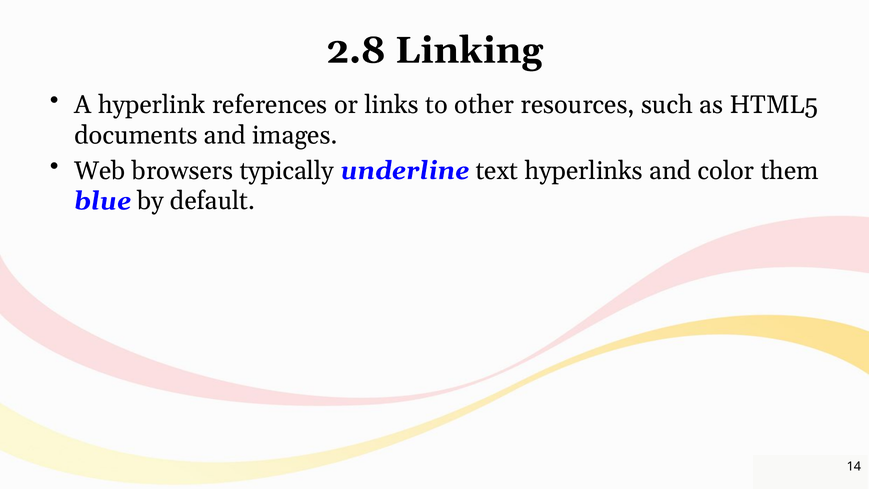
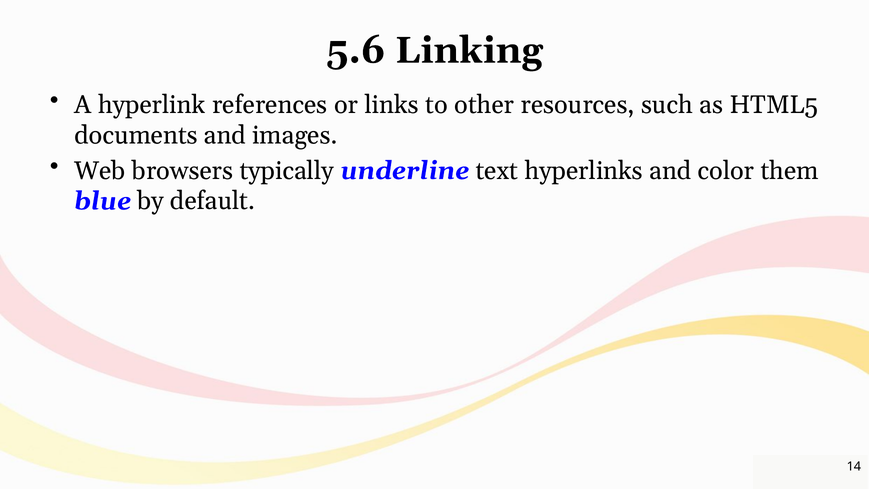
2.8: 2.8 -> 5.6 (356, 50)
